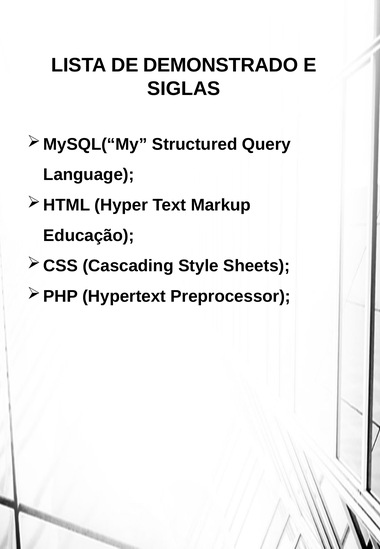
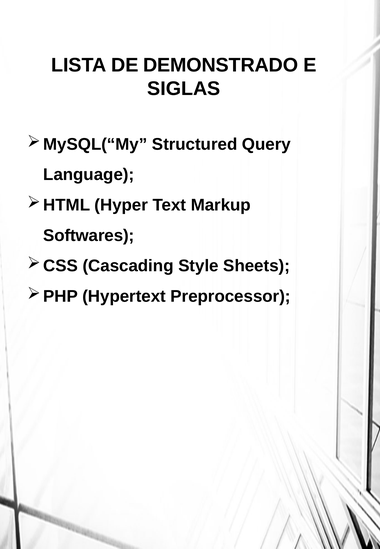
Educação: Educação -> Softwares (89, 235)
